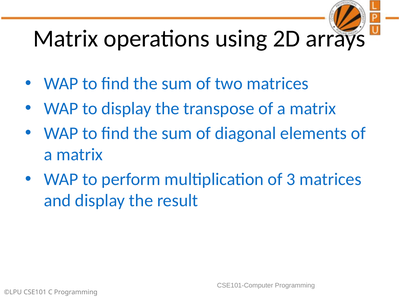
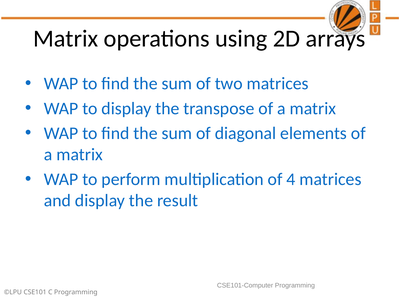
3: 3 -> 4 (291, 179)
